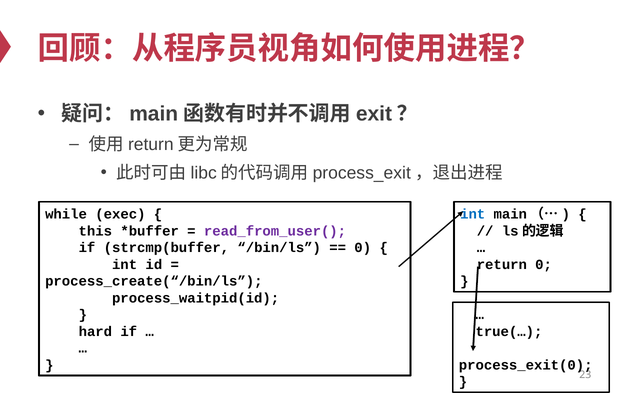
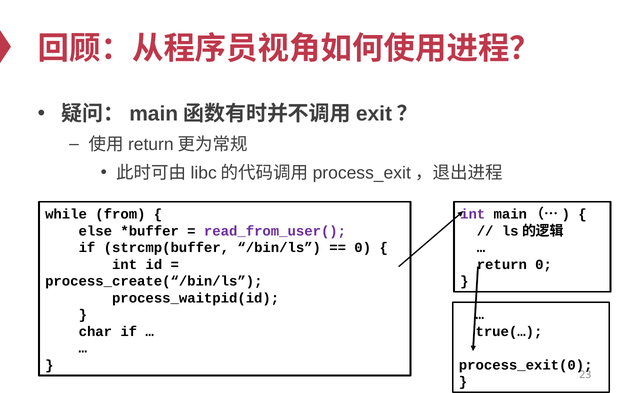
exec: exec -> from (120, 214)
int colour: blue -> purple (473, 214)
this: this -> else (95, 231)
hard: hard -> char (95, 332)
